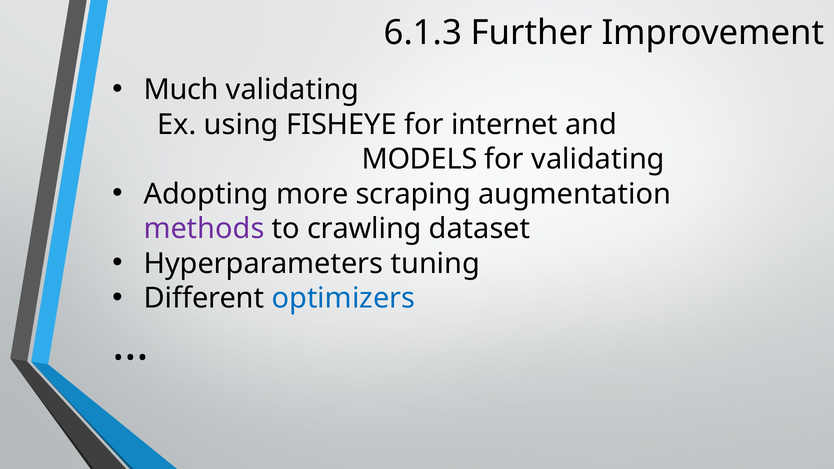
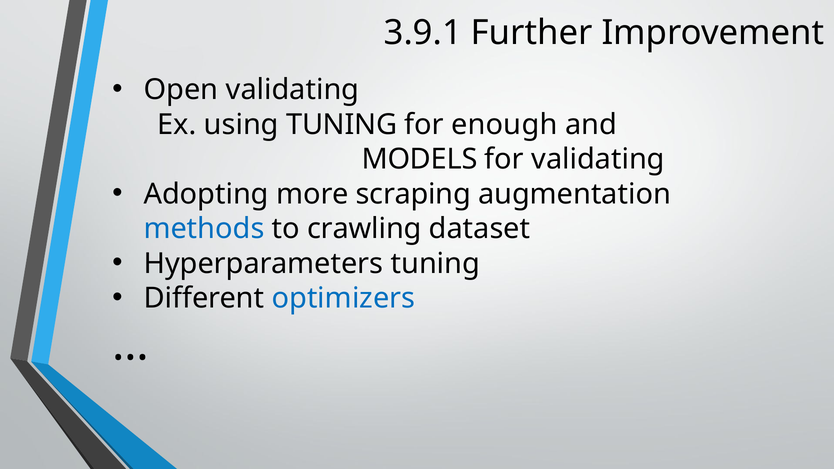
6.1.3: 6.1.3 -> 3.9.1 (423, 33)
Much: Much -> Open (181, 90)
using FISHEYE: FISHEYE -> TUNING (342, 125)
internet: internet -> enough (504, 125)
methods colour: purple -> blue (204, 229)
